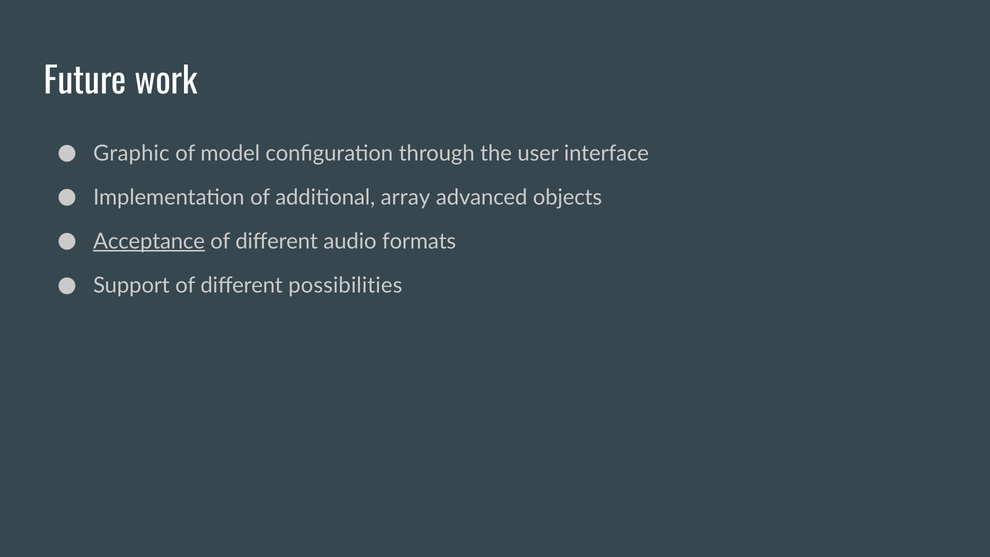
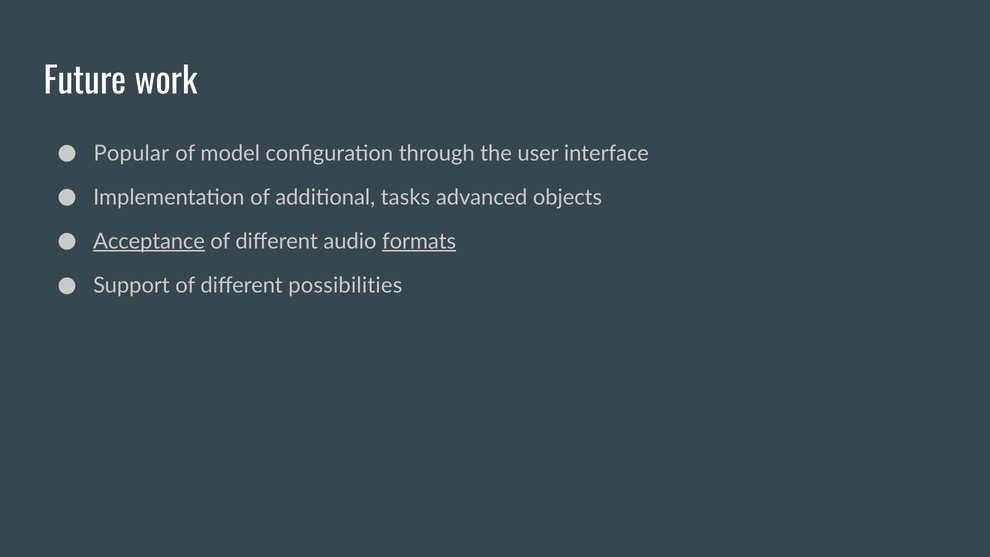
Graphic: Graphic -> Popular (131, 153)
array: array -> tasks (405, 197)
formats underline: none -> present (419, 241)
